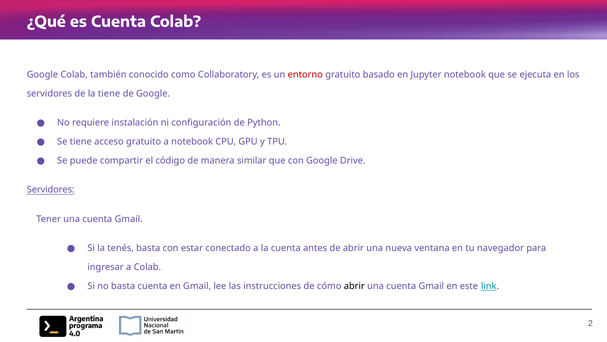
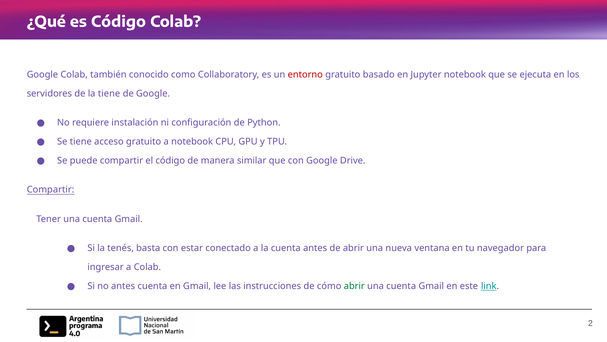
es Cuenta: Cuenta -> Código (118, 22)
Servidores: Servidores -> Compartir (51, 190)
no basta: basta -> antes (123, 286)
abrir colour: black -> green (354, 286)
